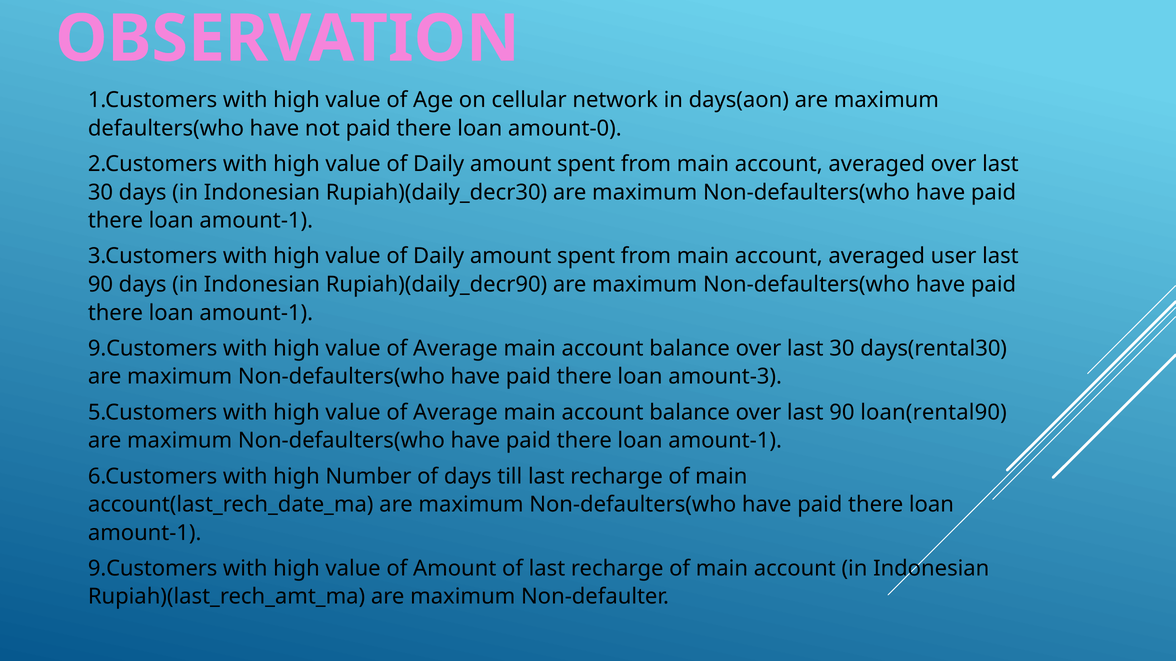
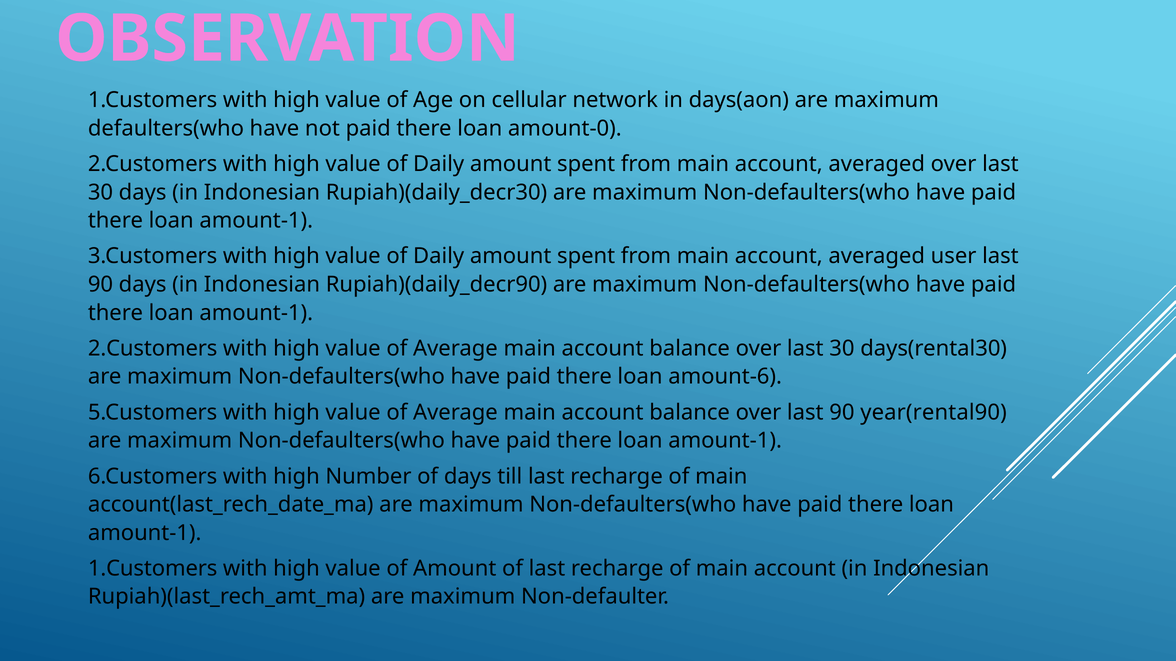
9.Customers: 9.Customers -> 2.Customers (153, 349)
amount-3: amount-3 -> amount-6 (725, 377)
loan(rental90: loan(rental90 -> year(rental90 (934, 413)
9.Customers: 9.Customers -> 1.Customers (153, 569)
